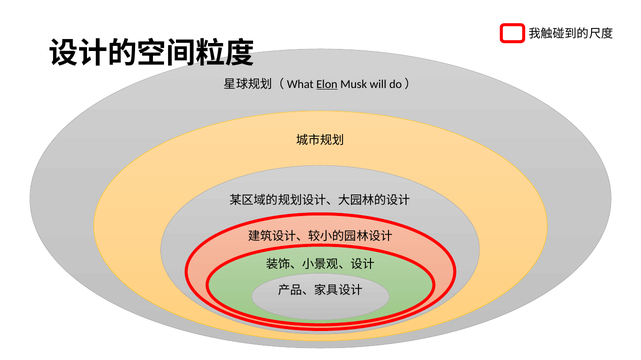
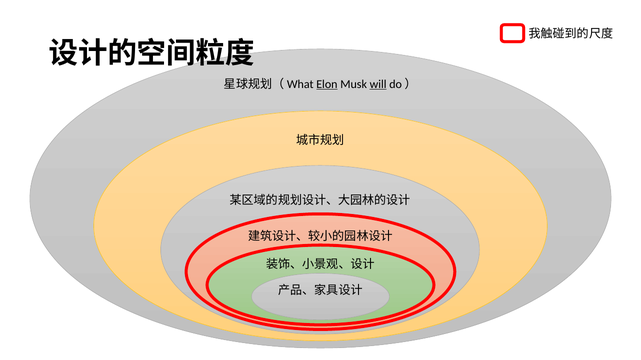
will underline: none -> present (378, 84)
